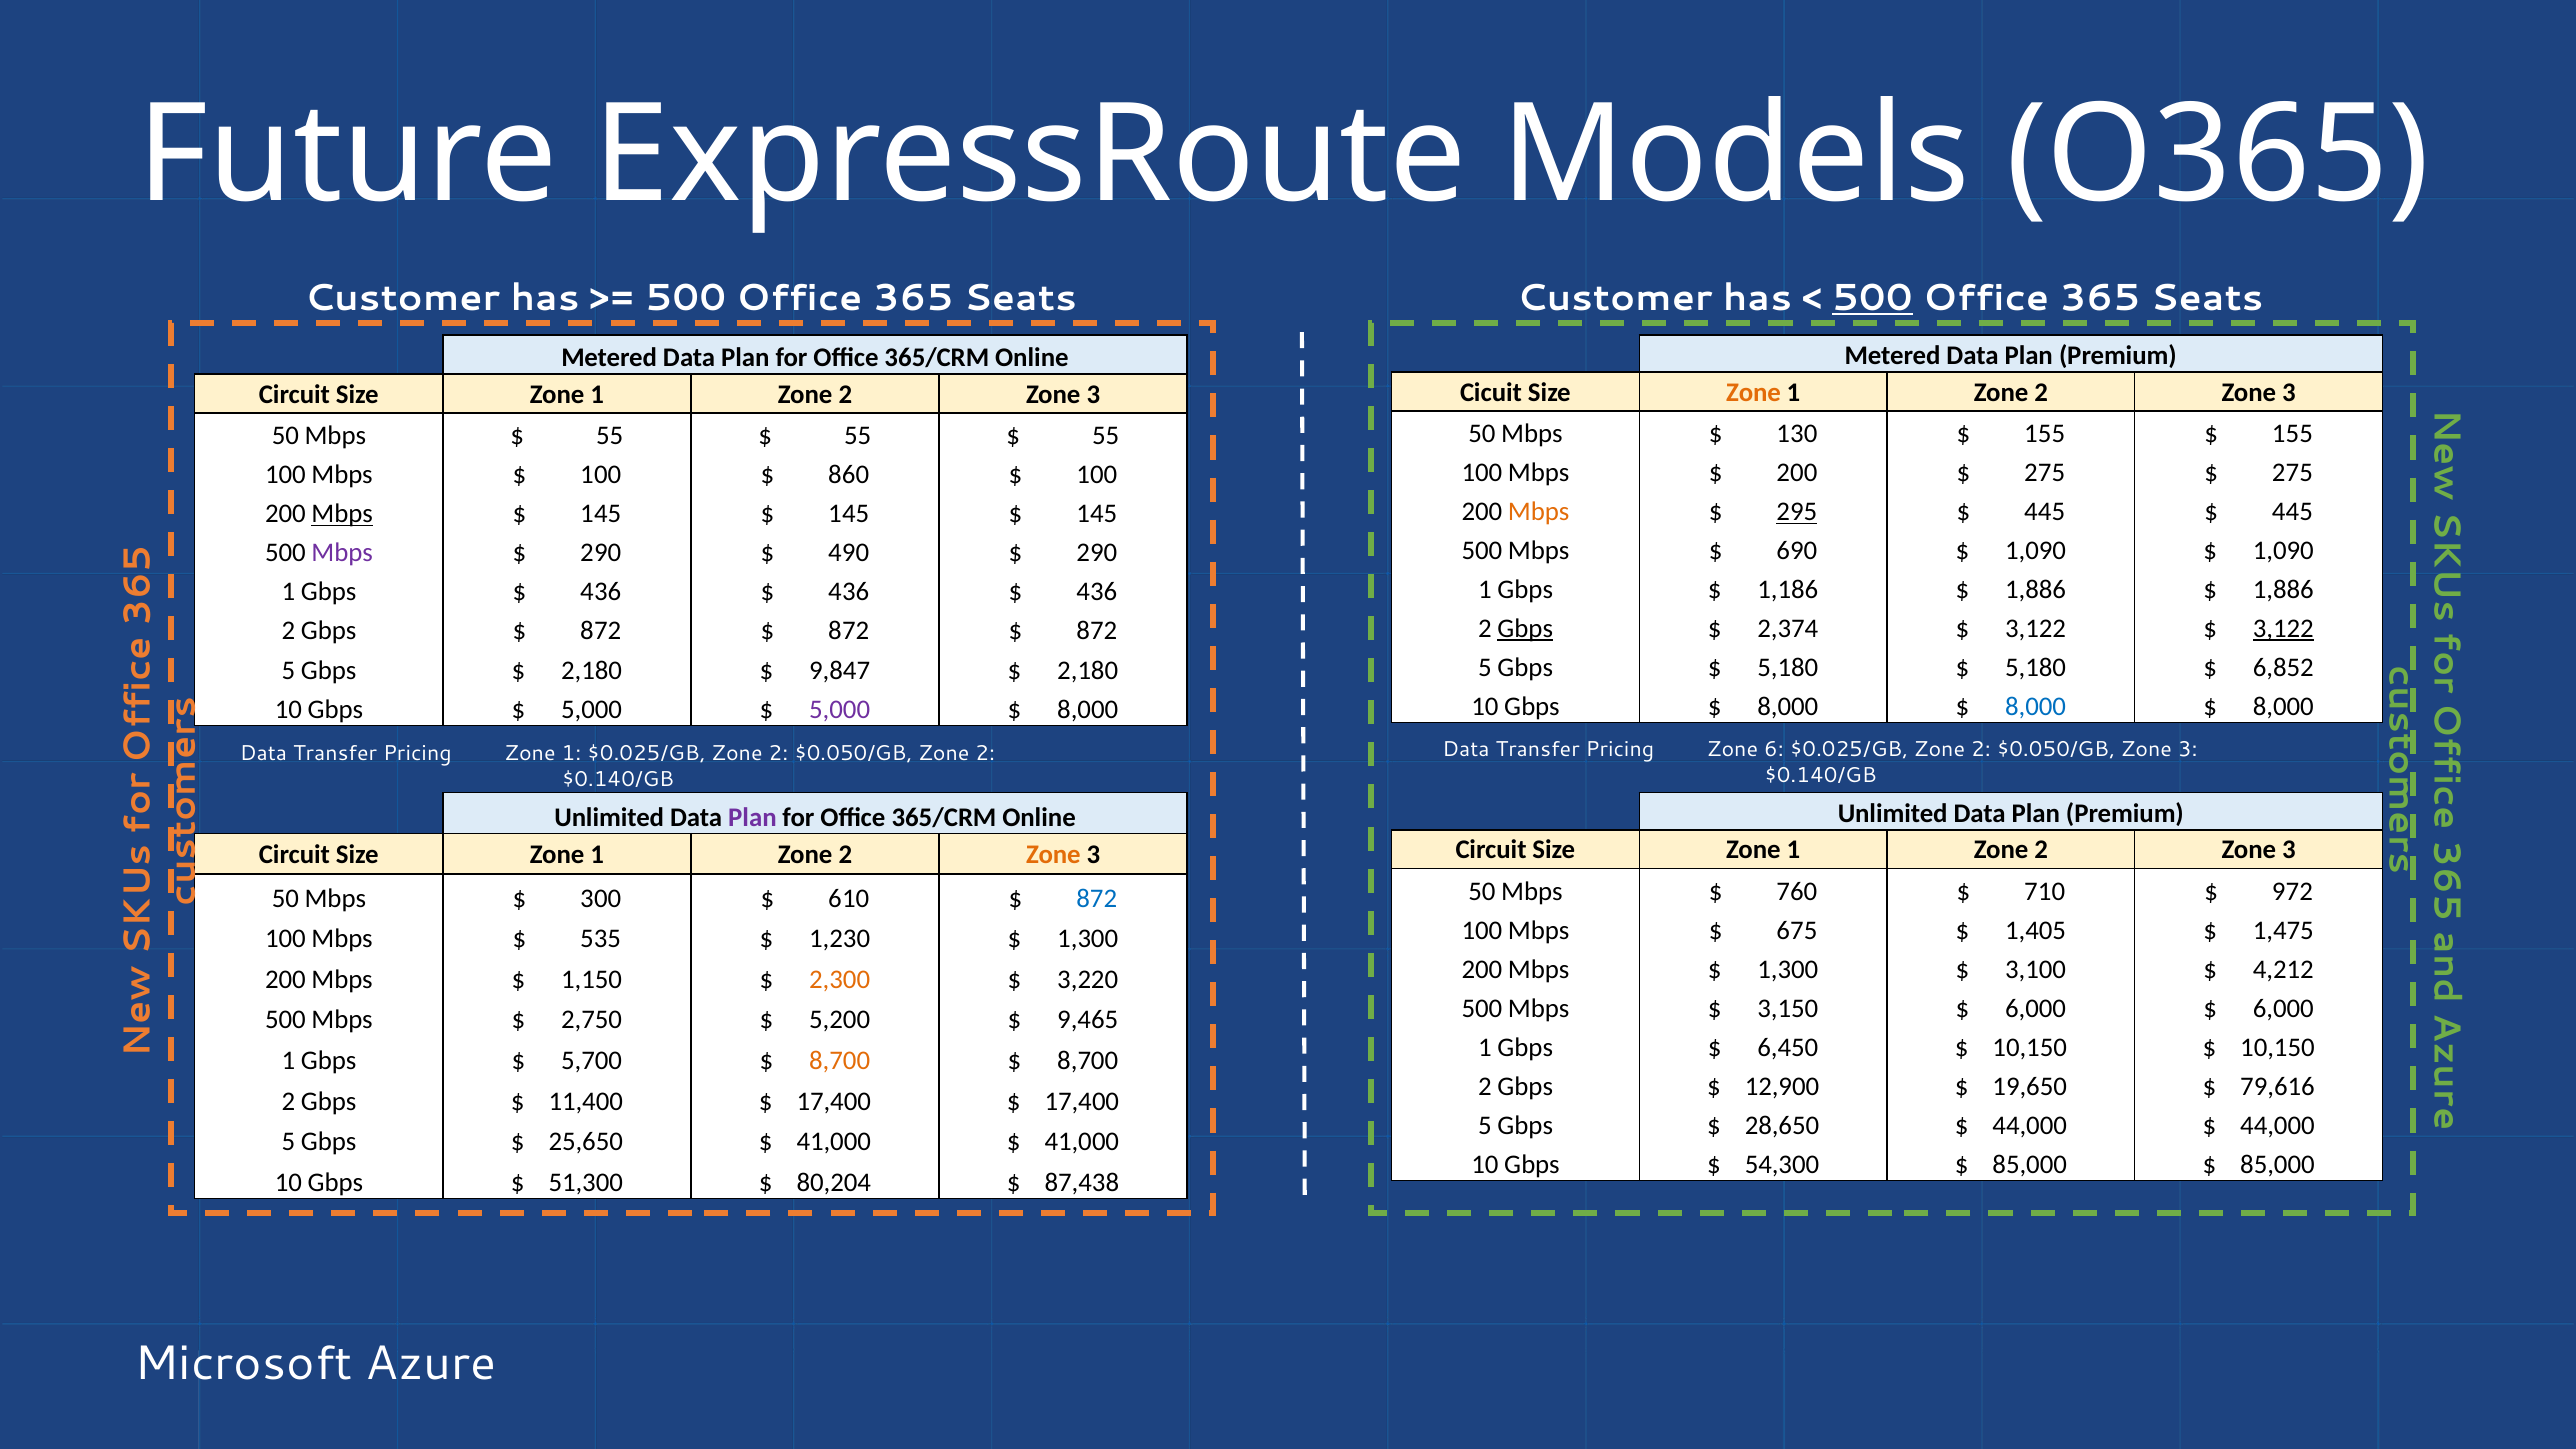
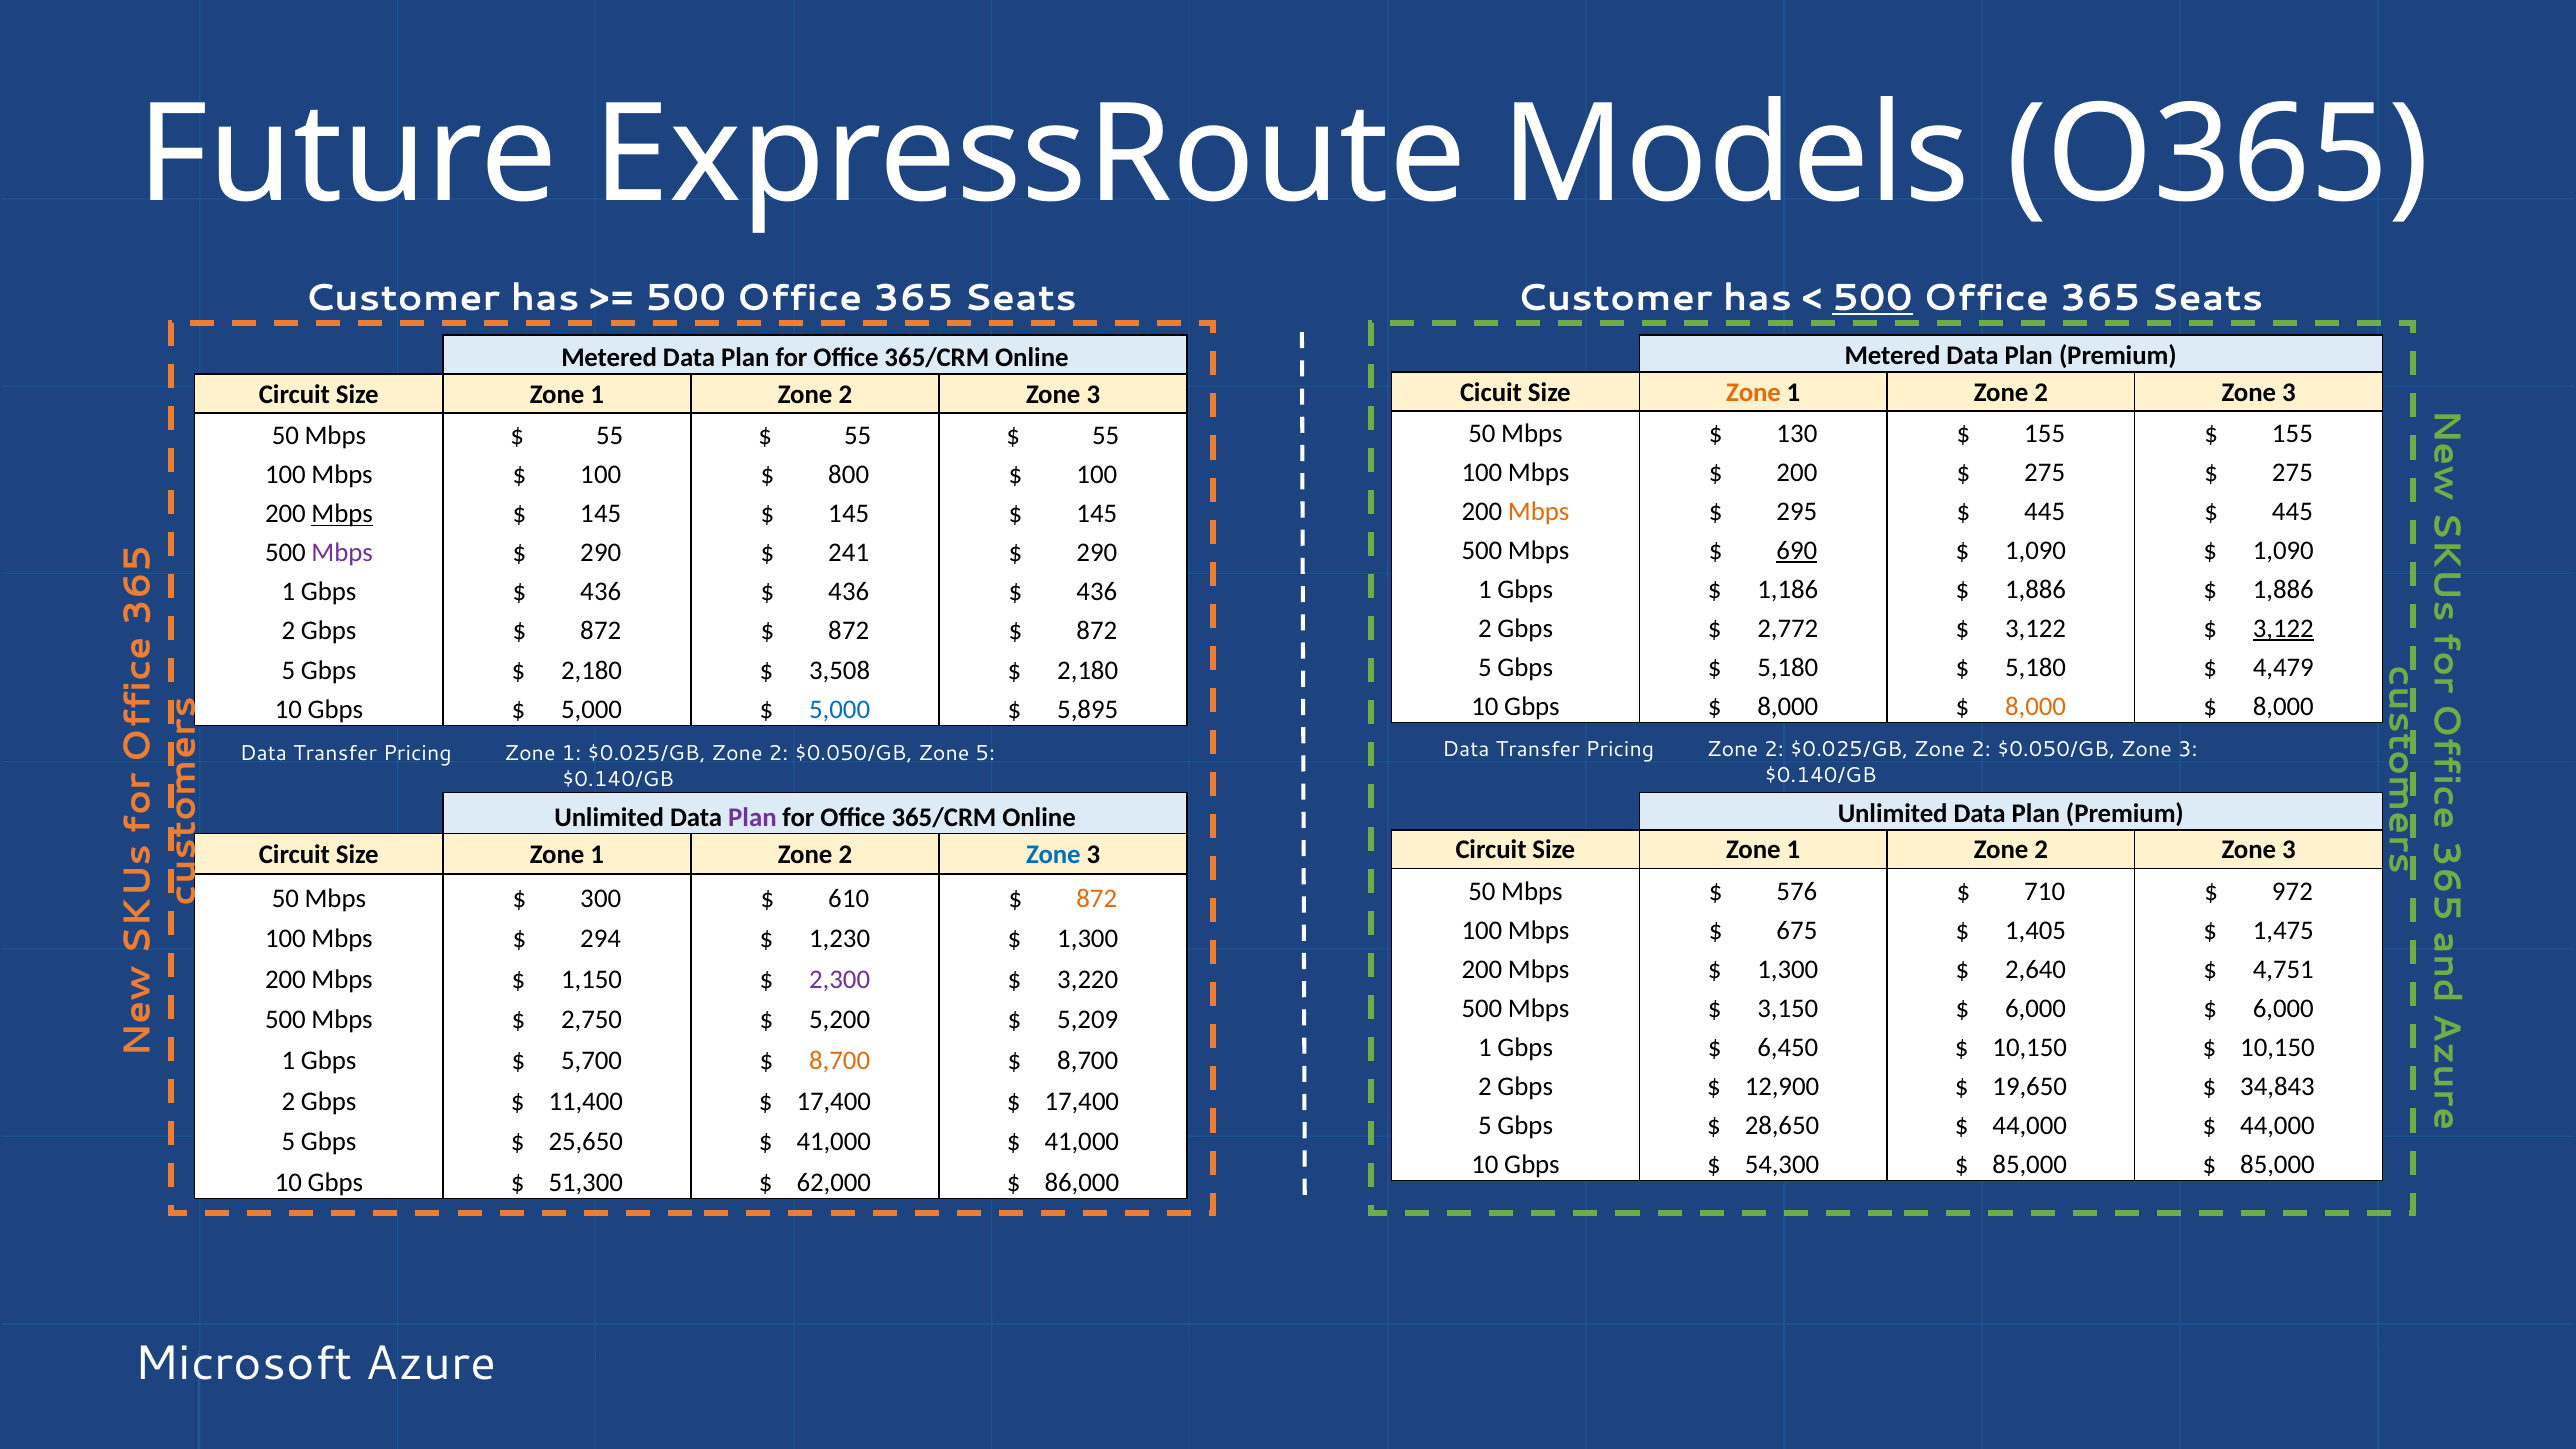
860: 860 -> 800 (849, 475)
295 underline: present -> none (1797, 512)
690 underline: none -> present (1797, 551)
490: 490 -> 241 (849, 553)
Gbps underline: present -> none (1525, 629)
2,374: 2,374 -> 2,772 (1788, 629)
6,852: 6,852 -> 4,479 (2283, 668)
9,847: 9,847 -> 3,508 (840, 670)
8,000 colour: blue -> orange (2036, 707)
5,000 colour: purple -> blue (840, 709)
8,000: 8,000 -> 5,895 (1088, 709)
Pricing Zone 6: 6 -> 2 (1774, 749)
$0.050/GB Zone 2: 2 -> 5 (985, 754)
Zone colour: orange -> blue (1053, 854)
760: 760 -> 576 (1797, 892)
872 colour: blue -> orange (1097, 898)
535: 535 -> 294 (601, 939)
3,100: 3,100 -> 2,640 (2036, 970)
4,212: 4,212 -> 4,751 (2283, 970)
2,300 colour: orange -> purple (840, 980)
9,465: 9,465 -> 5,209 (1088, 1020)
79,616: 79,616 -> 34,843 (2277, 1087)
80,204: 80,204 -> 62,000 (834, 1182)
87,438: 87,438 -> 86,000 (1082, 1182)
